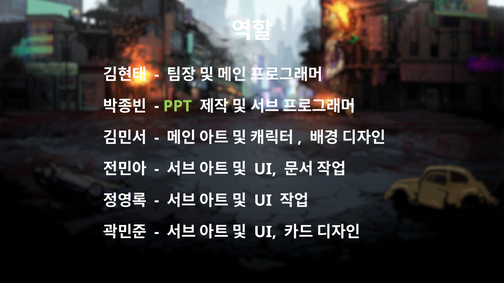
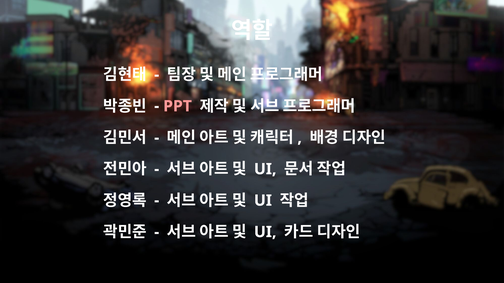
PPT colour: light green -> pink (178, 106)
